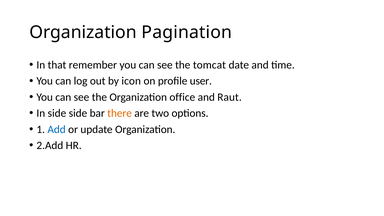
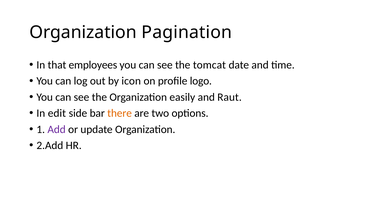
remember: remember -> employees (93, 65)
user: user -> logo (201, 81)
office: office -> easily (182, 97)
In side: side -> edit (57, 113)
Add colour: blue -> purple (57, 129)
